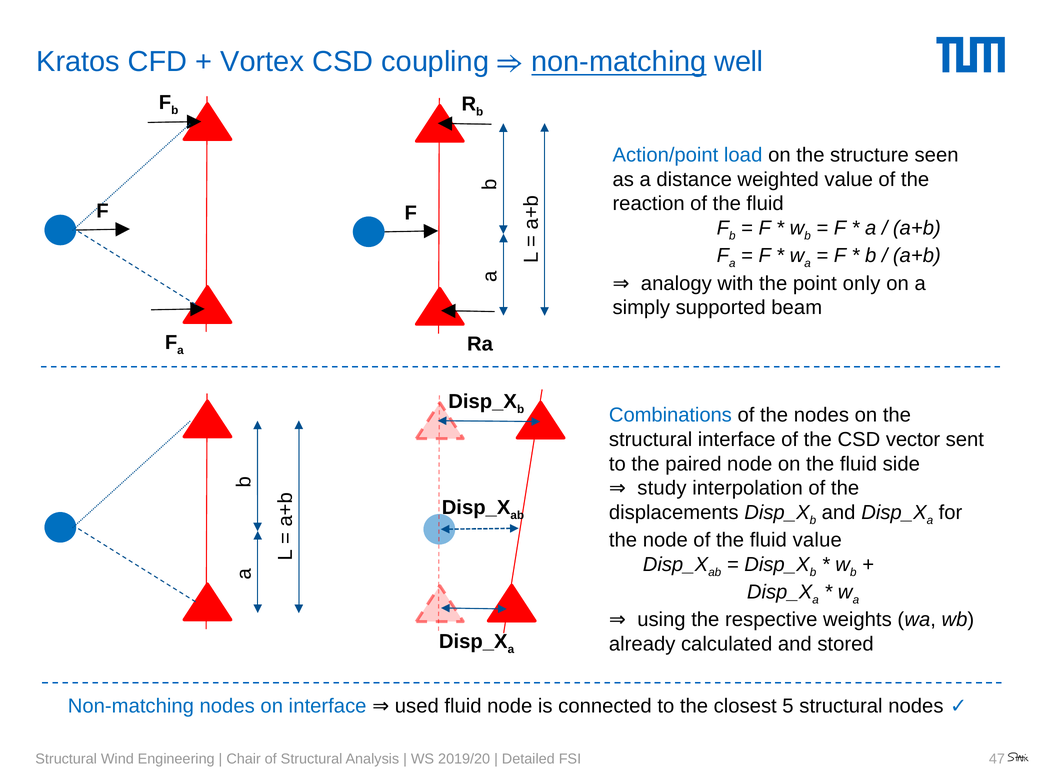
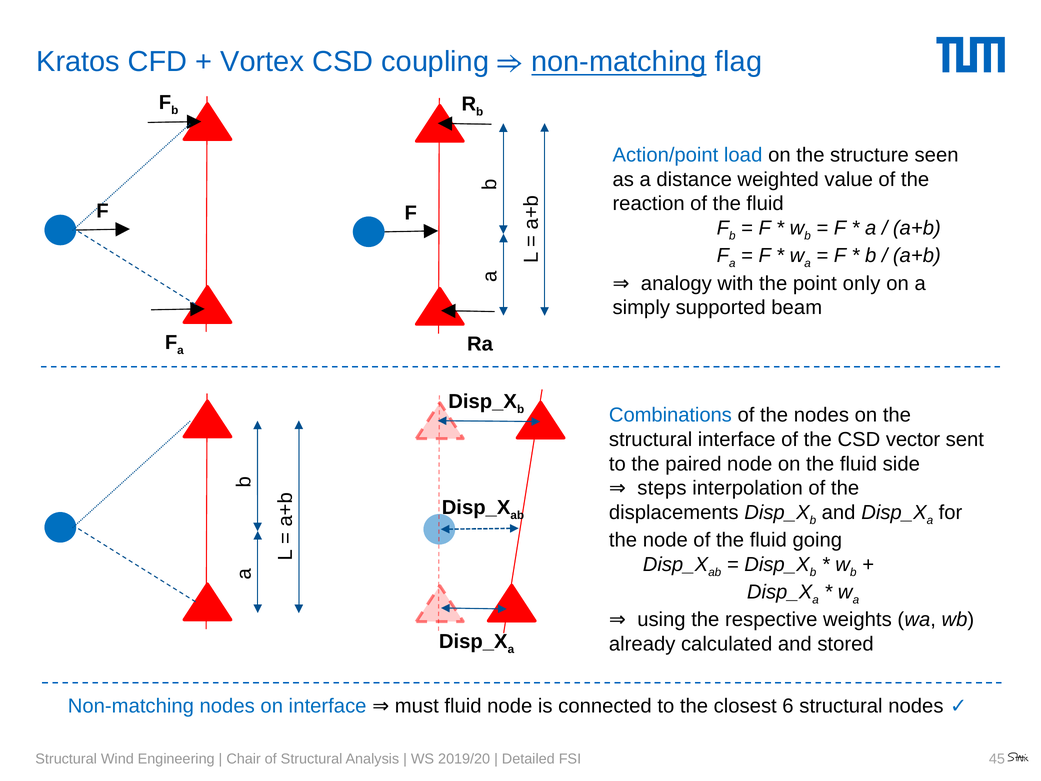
well: well -> flag (739, 62)
study: study -> steps (662, 488)
fluid value: value -> going (817, 540)
used: used -> must (417, 706)
5: 5 -> 6 (788, 706)
47: 47 -> 45 (997, 759)
